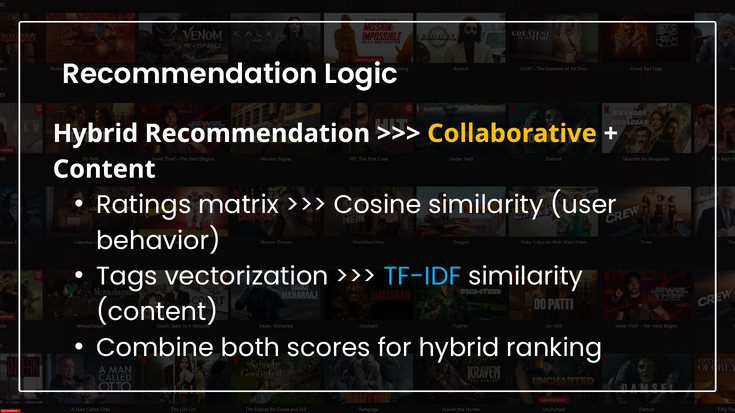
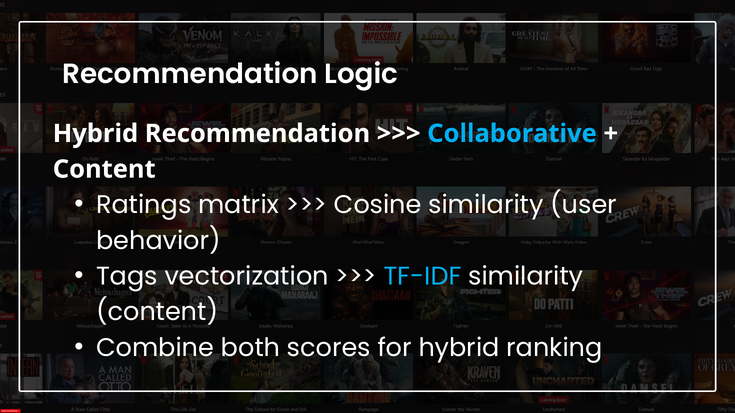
Collaborative colour: yellow -> light blue (512, 134)
